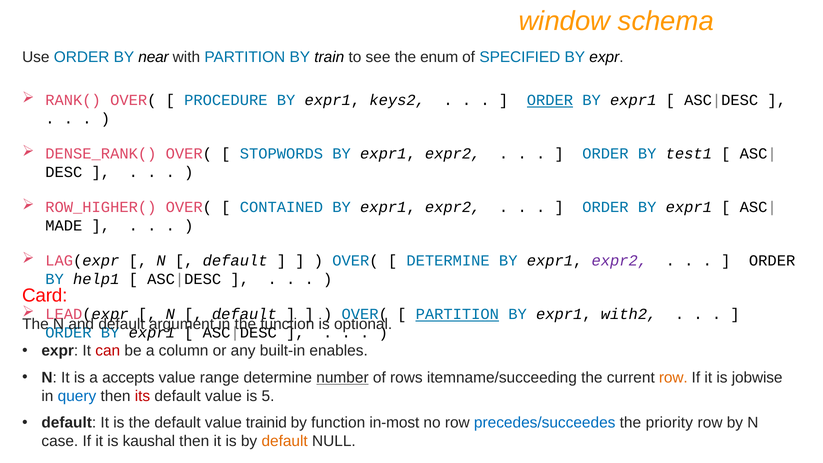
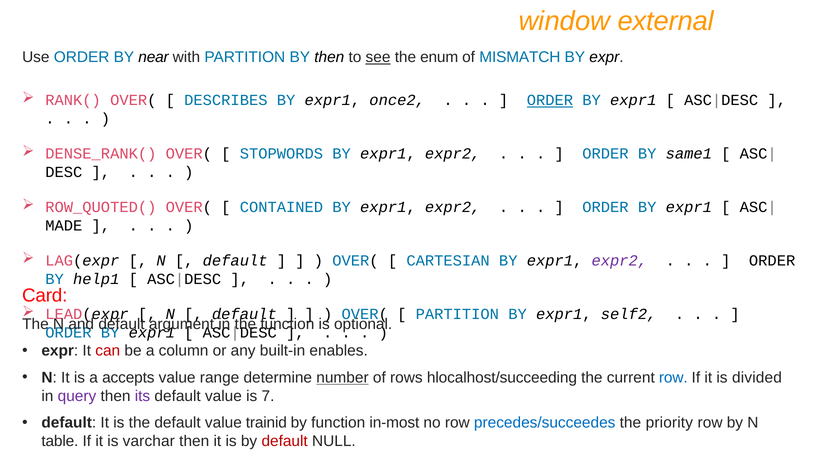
schema: schema -> external (666, 21)
BY train: train -> then (329, 57)
see underline: none -> present (378, 57)
SPECIFIED: SPECIFIED -> MISMATCH (520, 57)
PROCEDURE: PROCEDURE -> DESCRIBES (226, 100)
keys2: keys2 -> once2 (397, 100)
test1: test1 -> same1 (689, 154)
ROW_HIGHER(: ROW_HIGHER( -> ROW_QUOTED( (101, 207)
DETERMINE: DETERMINE -> CARTESIAN (448, 261)
PARTITION underline: present -> none (457, 314)
with2: with2 -> self2 (629, 314)
itemname/succeeding: itemname/succeeding -> hlocalhost/succeeding (502, 378)
row colour: orange -> blue (673, 378)
jobwise: jobwise -> divided (757, 378)
query colour: blue -> purple (77, 396)
its colour: red -> purple (142, 396)
5: 5 -> 7 (268, 396)
case: case -> table (60, 441)
kaushal: kaushal -> varchar (149, 441)
default colour: orange -> red (285, 441)
